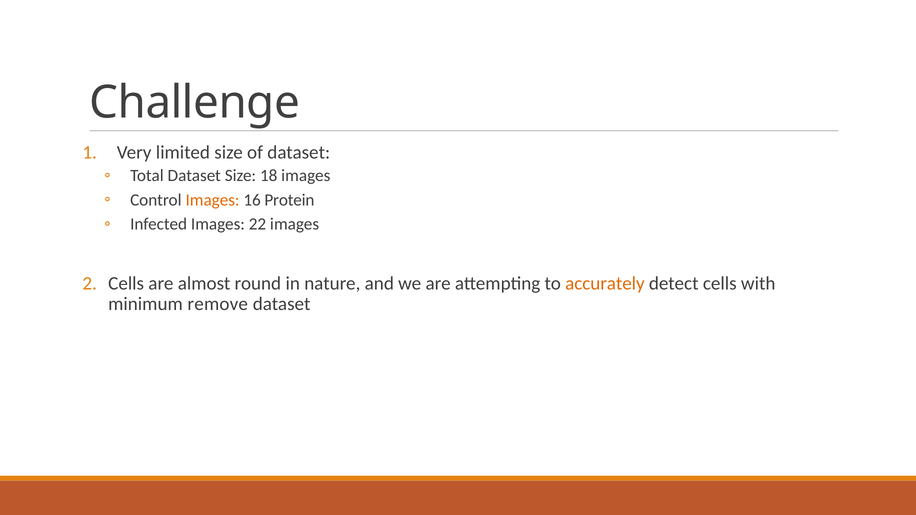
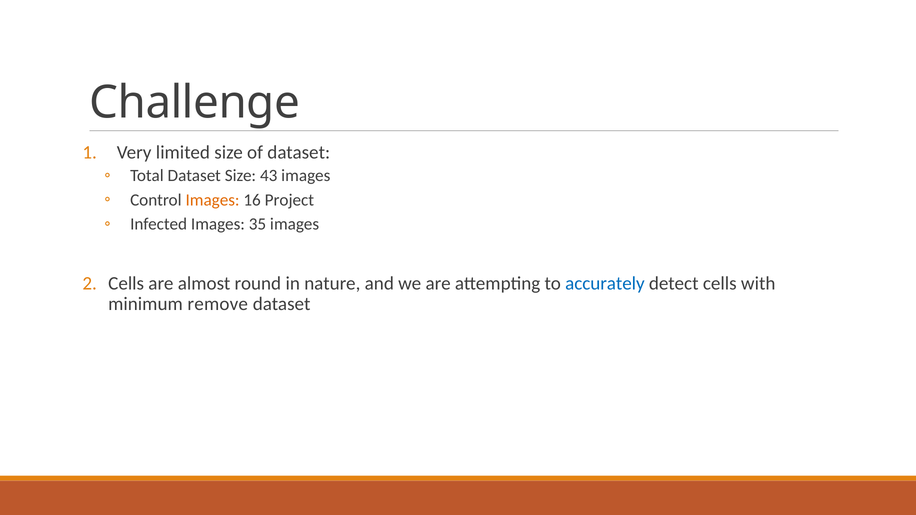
18: 18 -> 43 (269, 176)
Protein: Protein -> Project (289, 200)
22: 22 -> 35 (257, 224)
accurately colour: orange -> blue (605, 283)
